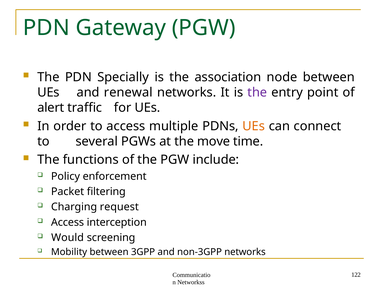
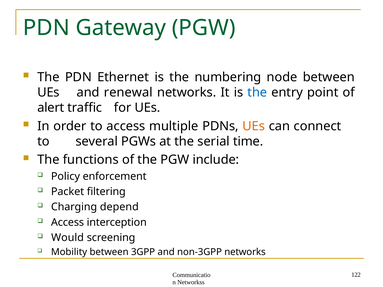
Specially: Specially -> Ethernet (123, 77)
association: association -> numbering (228, 77)
the colour: purple -> blue (257, 92)
move: move -> serial (214, 142)
request: request -> depend (119, 207)
